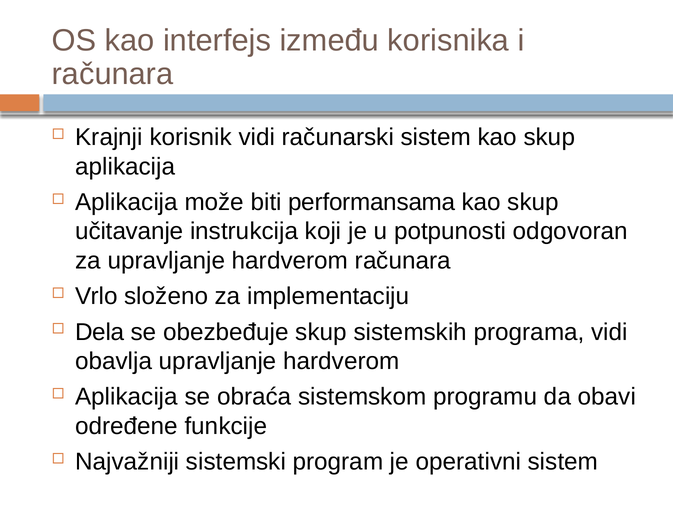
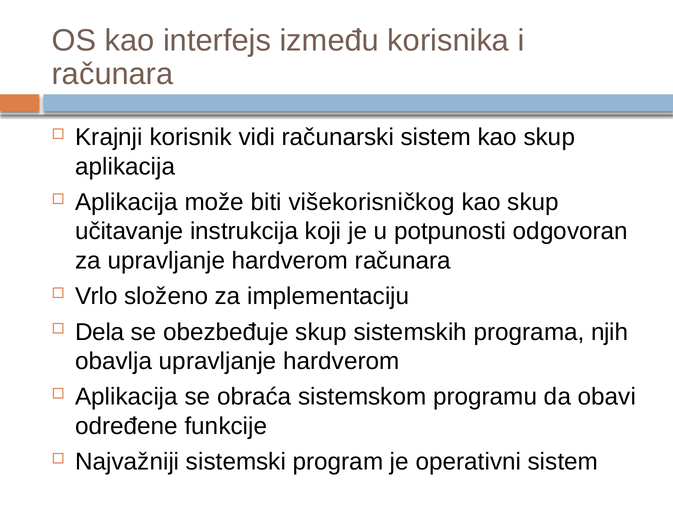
performansama: performansama -> višekorisničkog (372, 202)
programa vidi: vidi -> njih (610, 332)
